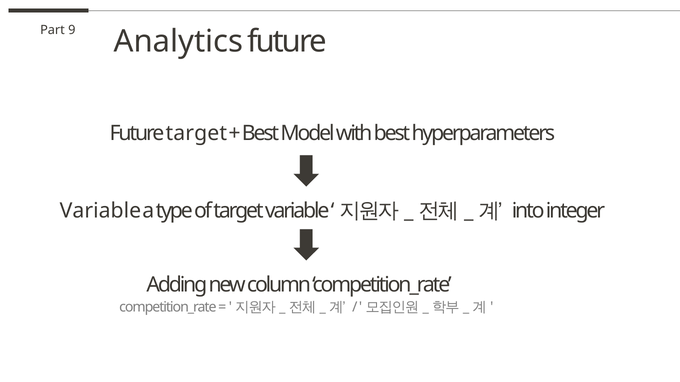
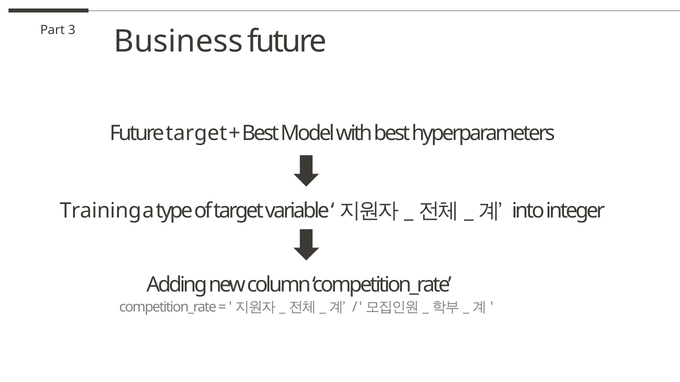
9: 9 -> 3 (72, 30)
Analytics: Analytics -> Business (178, 42)
Variable: Variable -> Training (101, 211)
